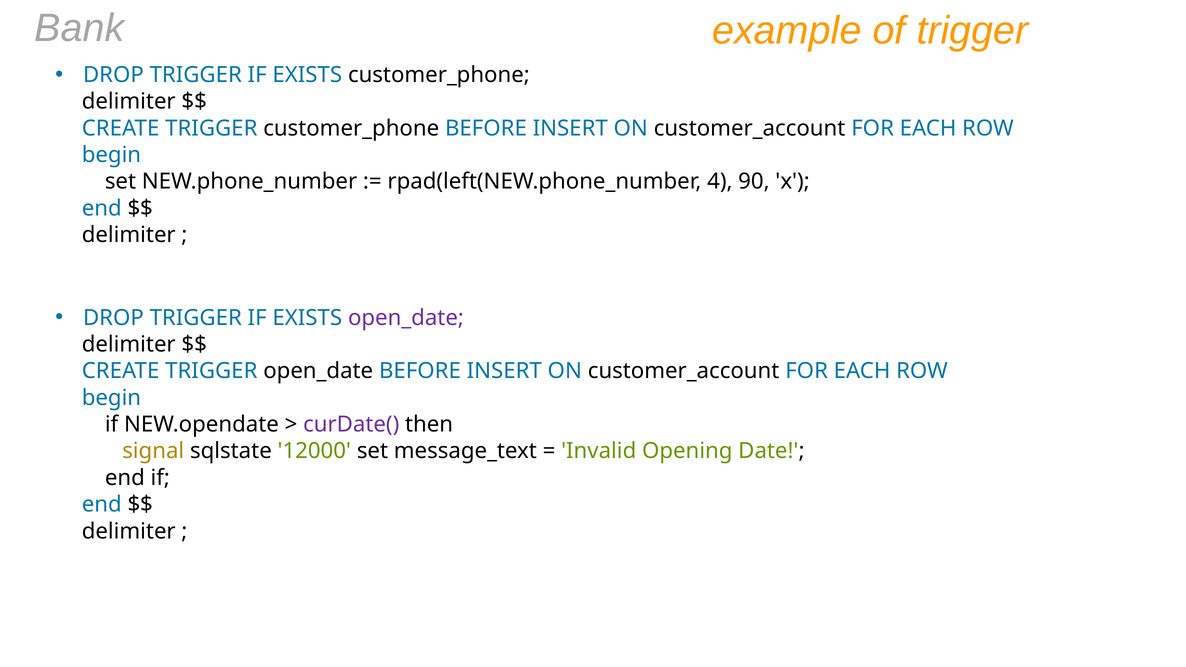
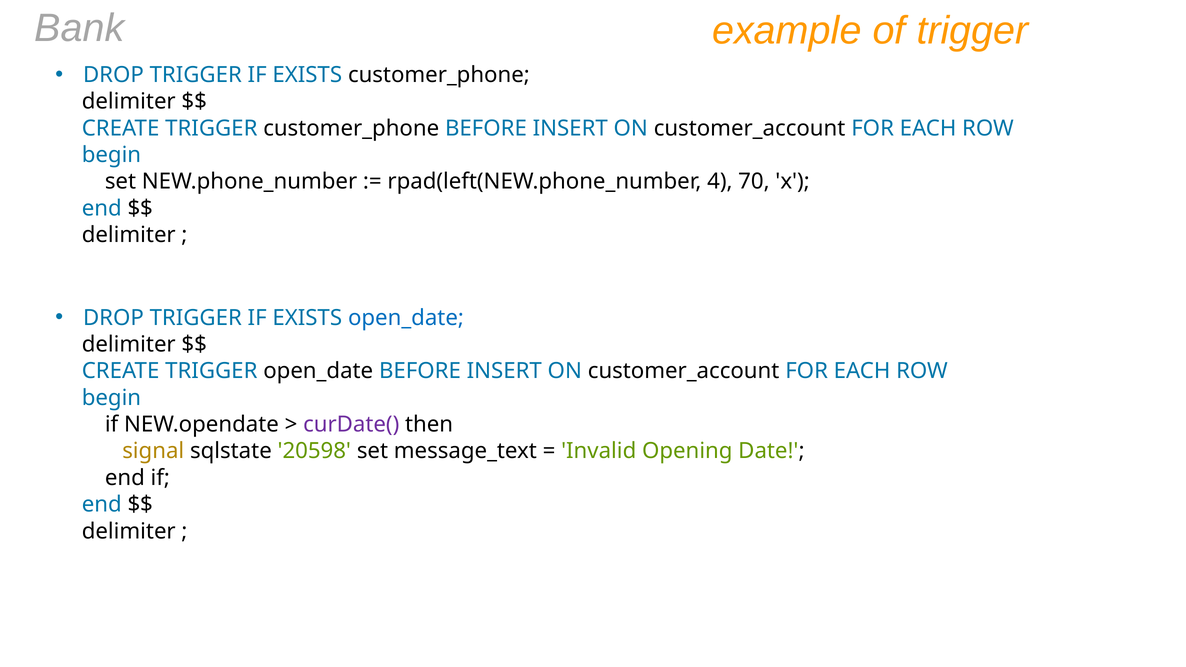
90: 90 -> 70 (754, 182)
open_date colour: purple -> blue (406, 318)
12000: 12000 -> 20598 (314, 451)
